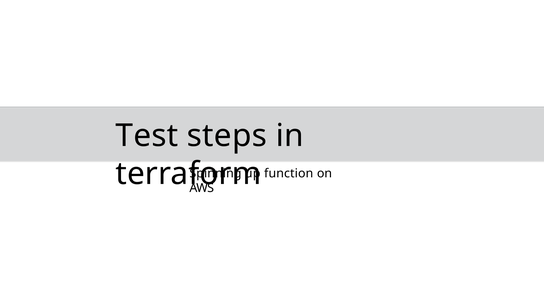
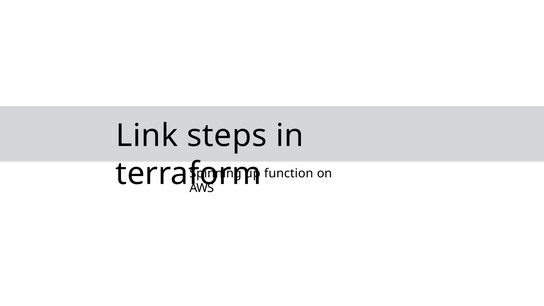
Test: Test -> Link (147, 136)
